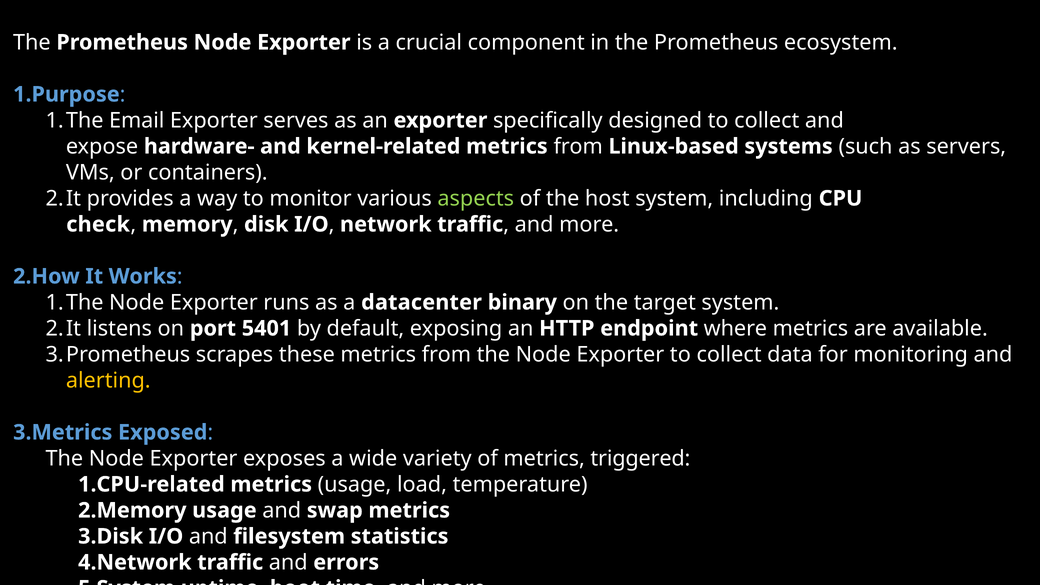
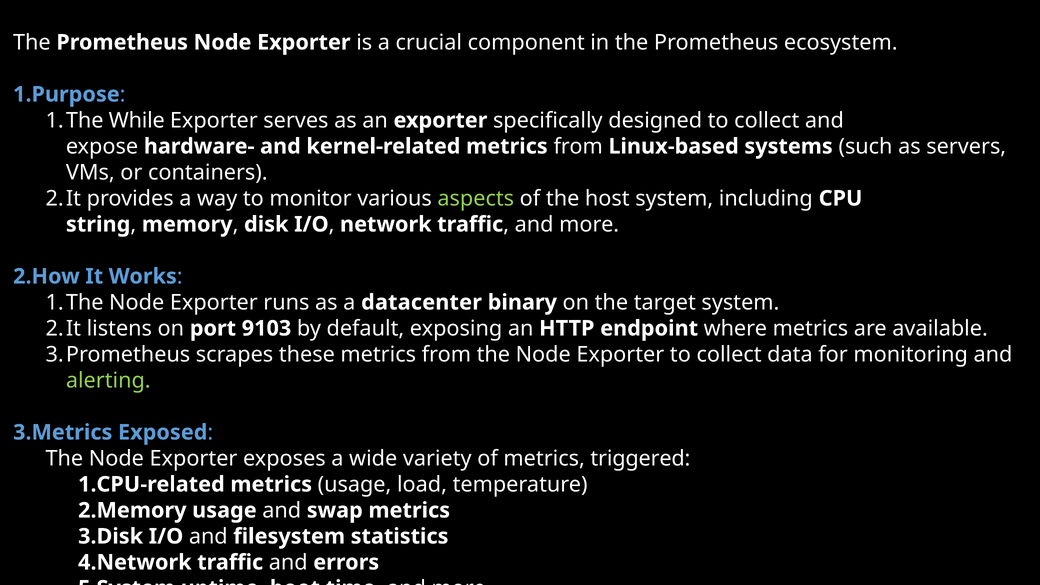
Email: Email -> While (137, 120)
check: check -> string (98, 224)
5401: 5401 -> 9103 (266, 328)
alerting colour: yellow -> light green (108, 380)
